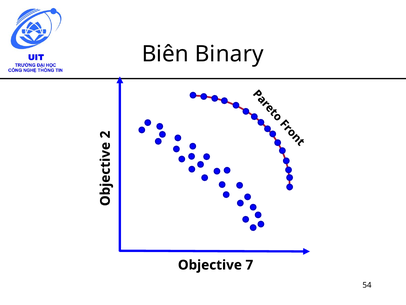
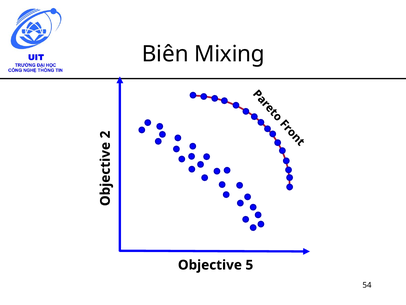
Binary: Binary -> Mixing (230, 54)
7: 7 -> 5 (249, 265)
